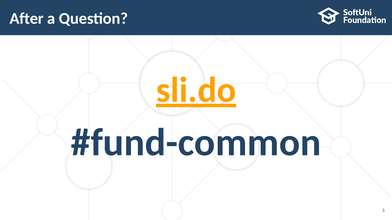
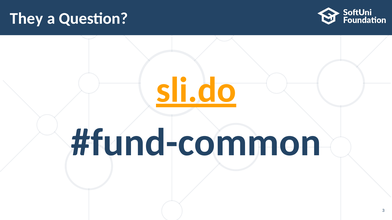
After: After -> They (26, 19)
